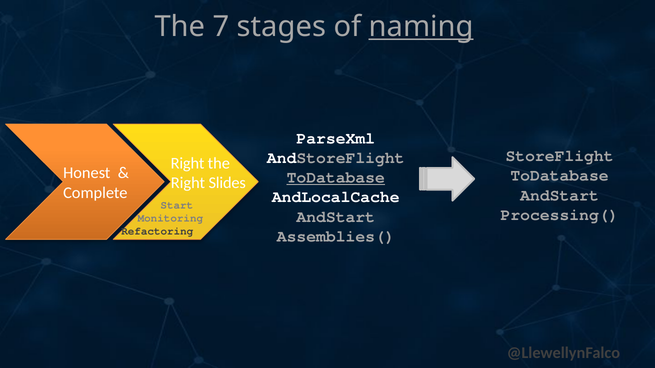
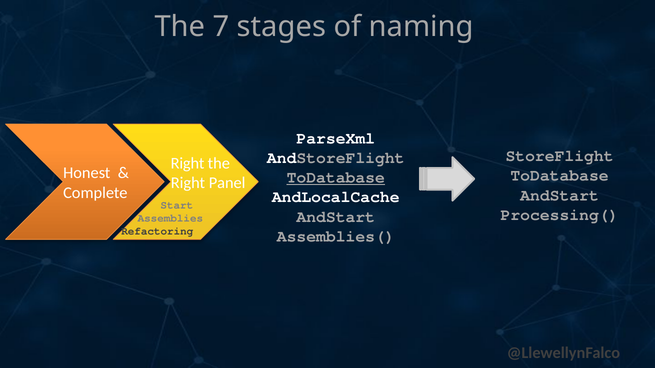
naming underline: present -> none (421, 27)
Slides: Slides -> Panel (227, 183)
Monitoring: Monitoring -> Assemblies (170, 218)
